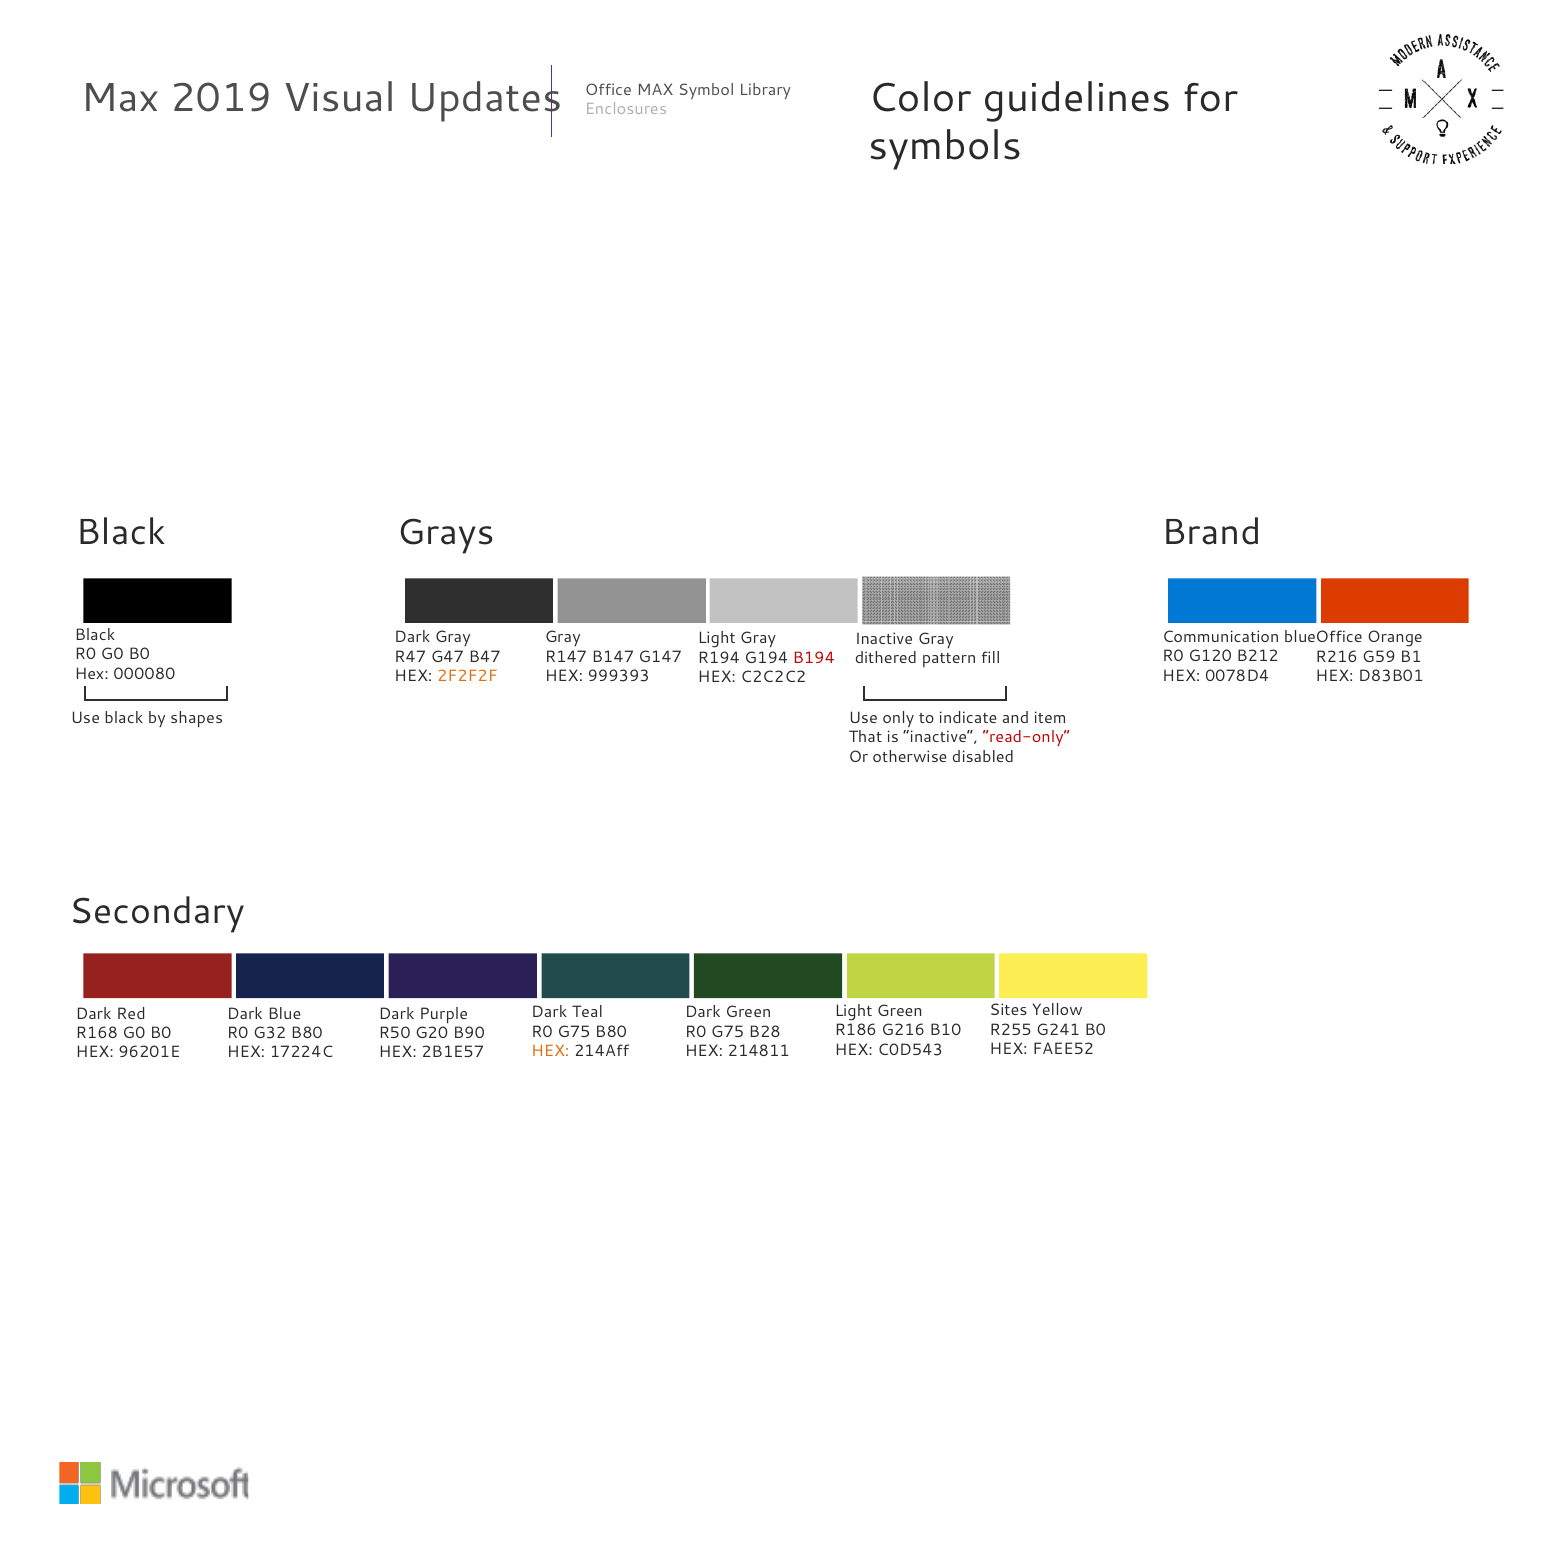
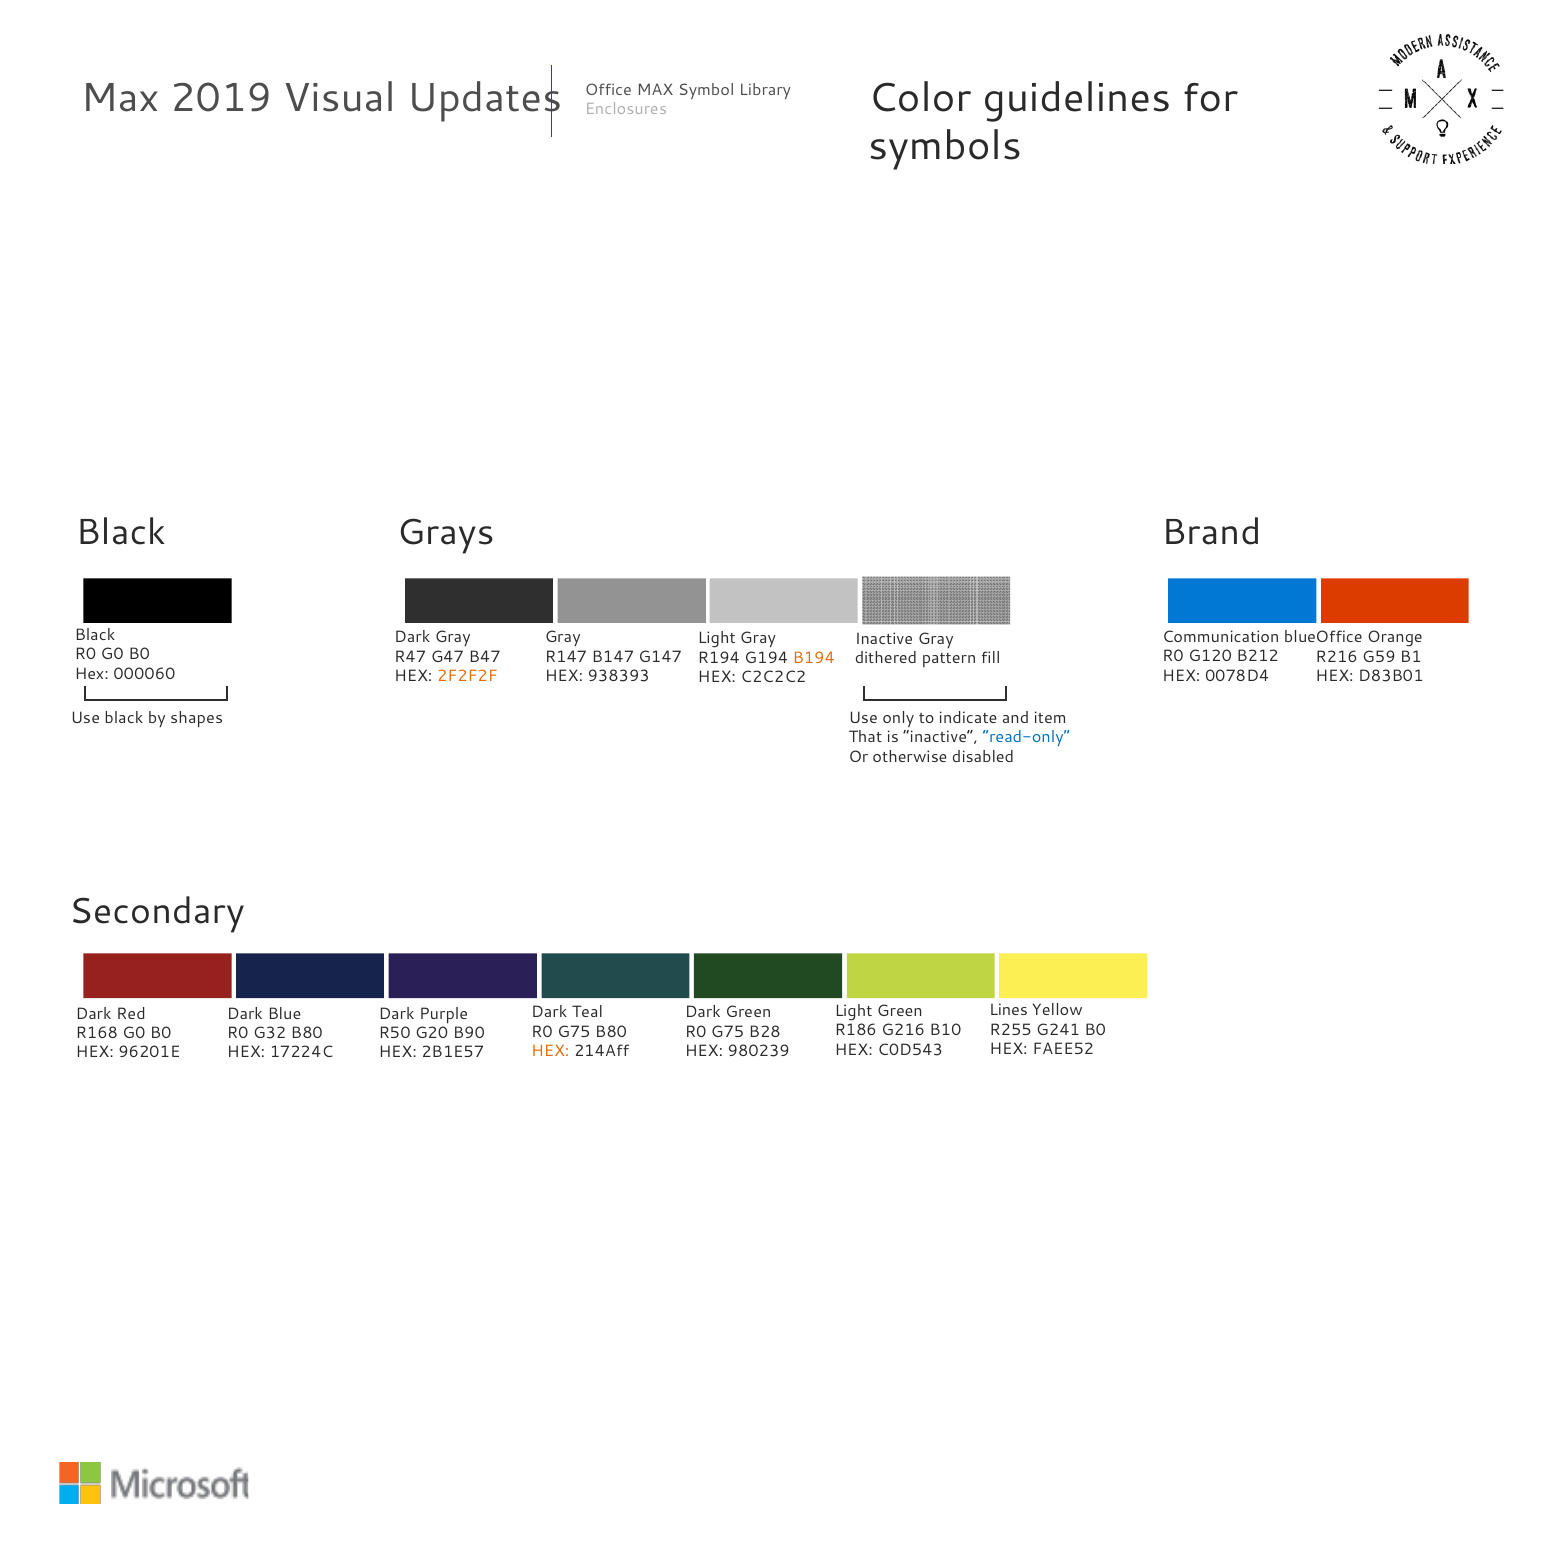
B194 colour: red -> orange (814, 658)
000080: 000080 -> 000060 (144, 674)
999393: 999393 -> 938393 (619, 676)
read-only colour: red -> blue (1026, 738)
Sites: Sites -> Lines (1009, 1010)
214811: 214811 -> 980239 (759, 1051)
